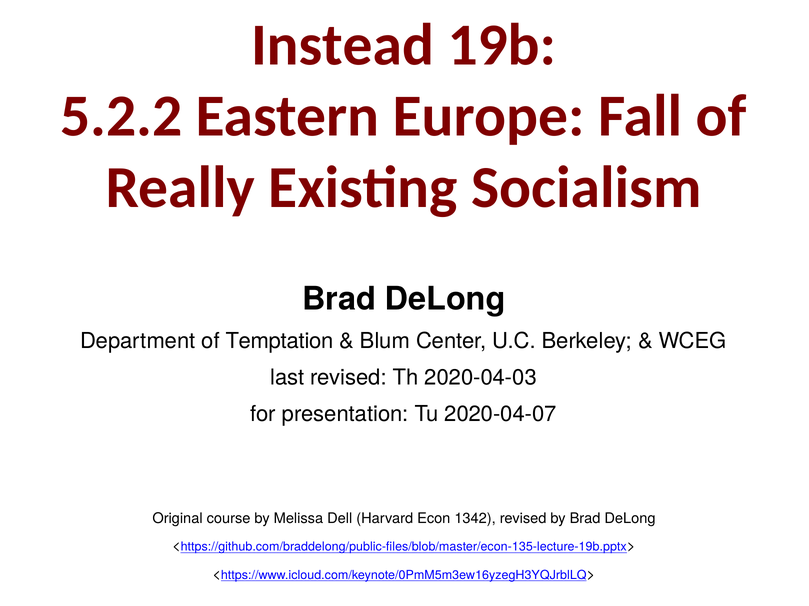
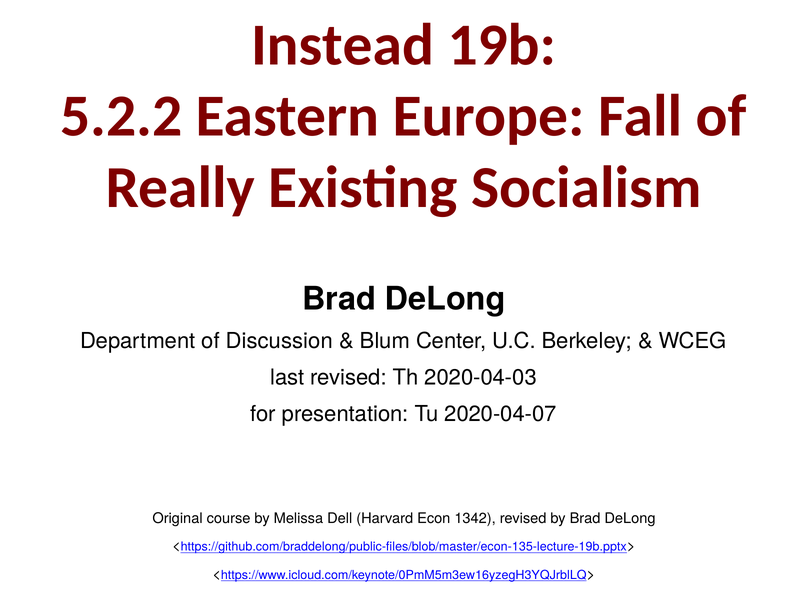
Temptation: Temptation -> Discussion (279, 342)
